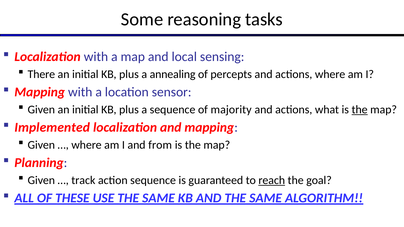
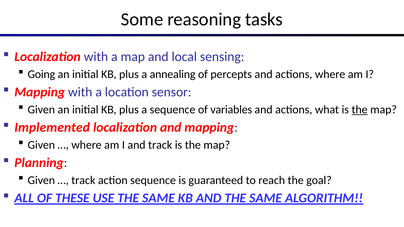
There: There -> Going (41, 74)
majority: majority -> variables (231, 110)
and from: from -> track (160, 145)
reach underline: present -> none (272, 180)
